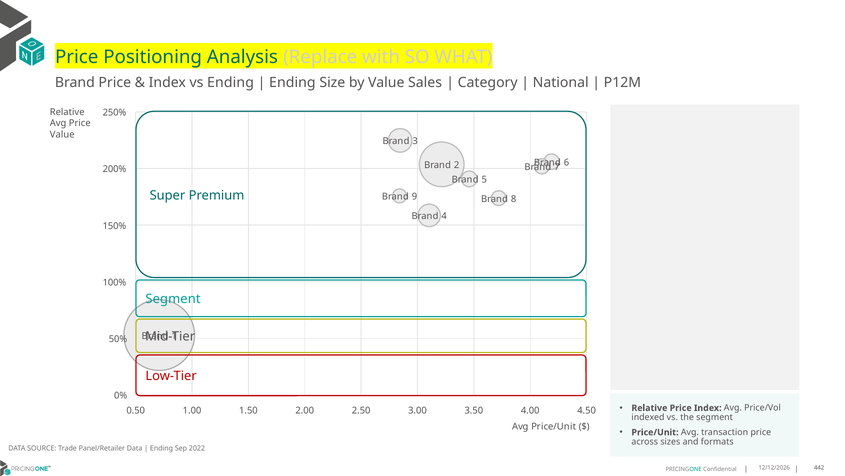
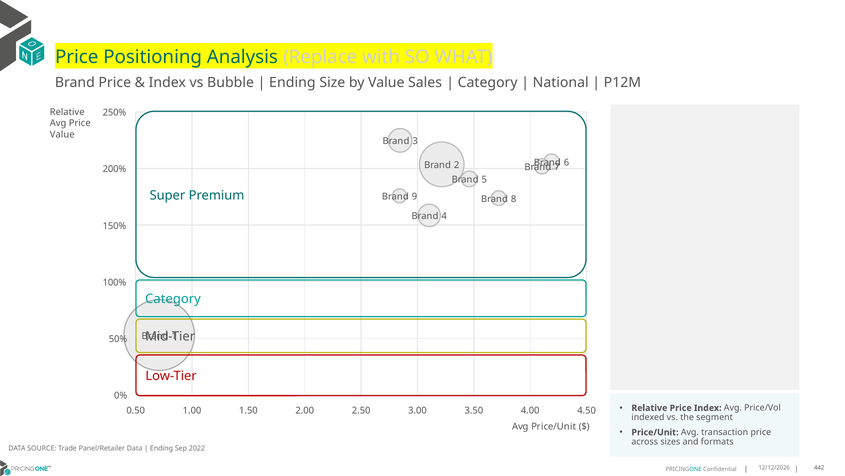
vs Ending: Ending -> Bubble (231, 82)
Segment: Segment -> Category (173, 299)
